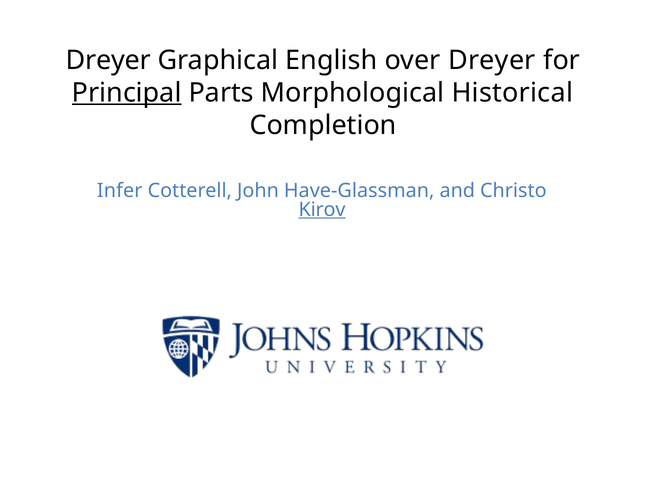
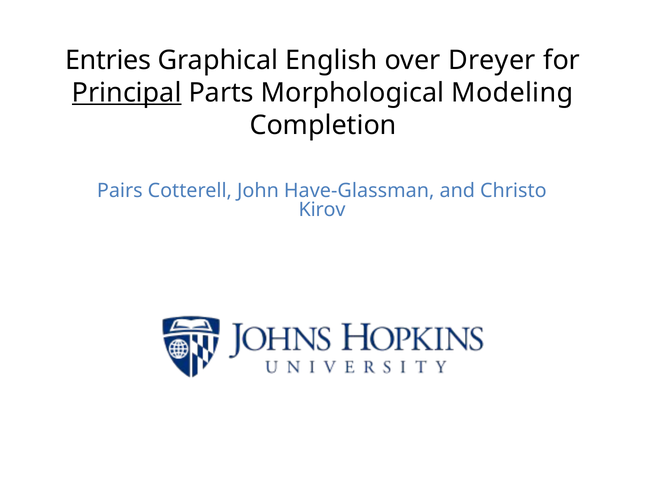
Dreyer: Dreyer -> Entries (108, 60)
Historical: Historical -> Modeling (512, 93)
Infer: Infer -> Pairs (120, 191)
Kirov underline: present -> none (322, 210)
